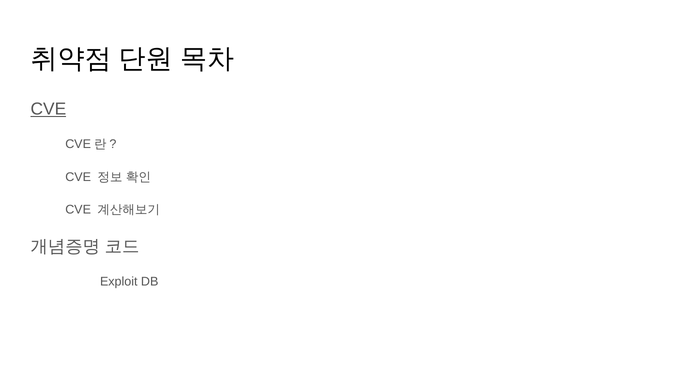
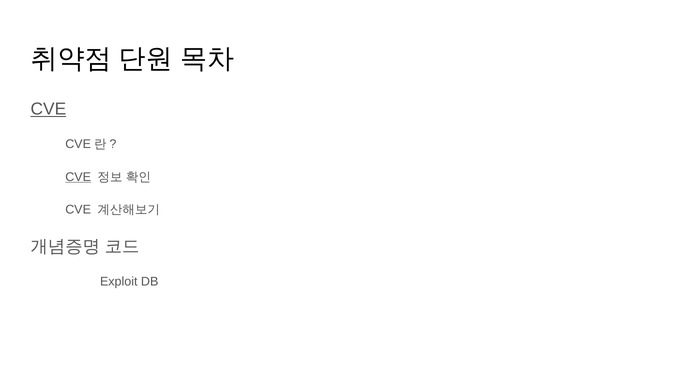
CVE underline: none -> present (78, 177)
